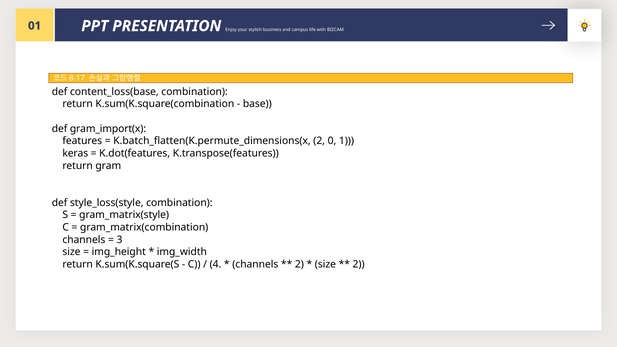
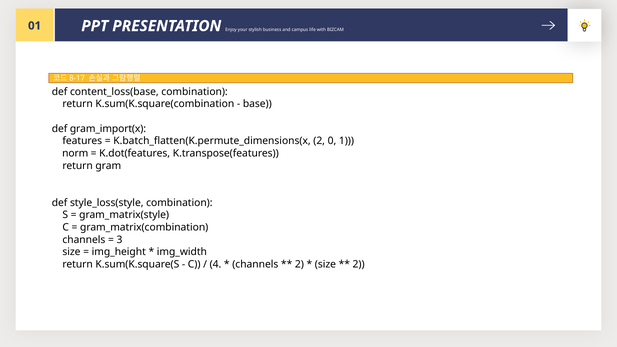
keras: keras -> norm (75, 153)
